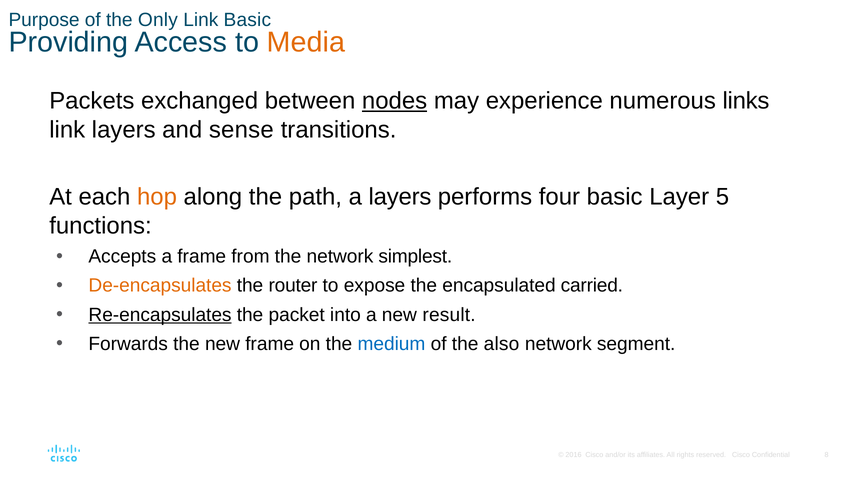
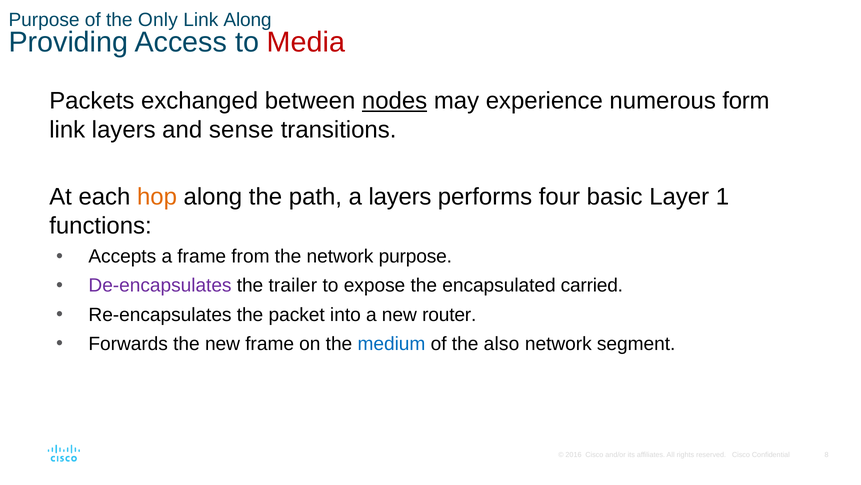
Link Basic: Basic -> Along (248, 20)
Media colour: orange -> red (306, 42)
links: links -> form (746, 101)
5: 5 -> 1 (722, 197)
network simplest: simplest -> purpose (415, 256)
De-encapsulates colour: orange -> purple (160, 285)
router: router -> trailer (293, 285)
Re-encapsulates underline: present -> none (160, 314)
result: result -> router (449, 314)
